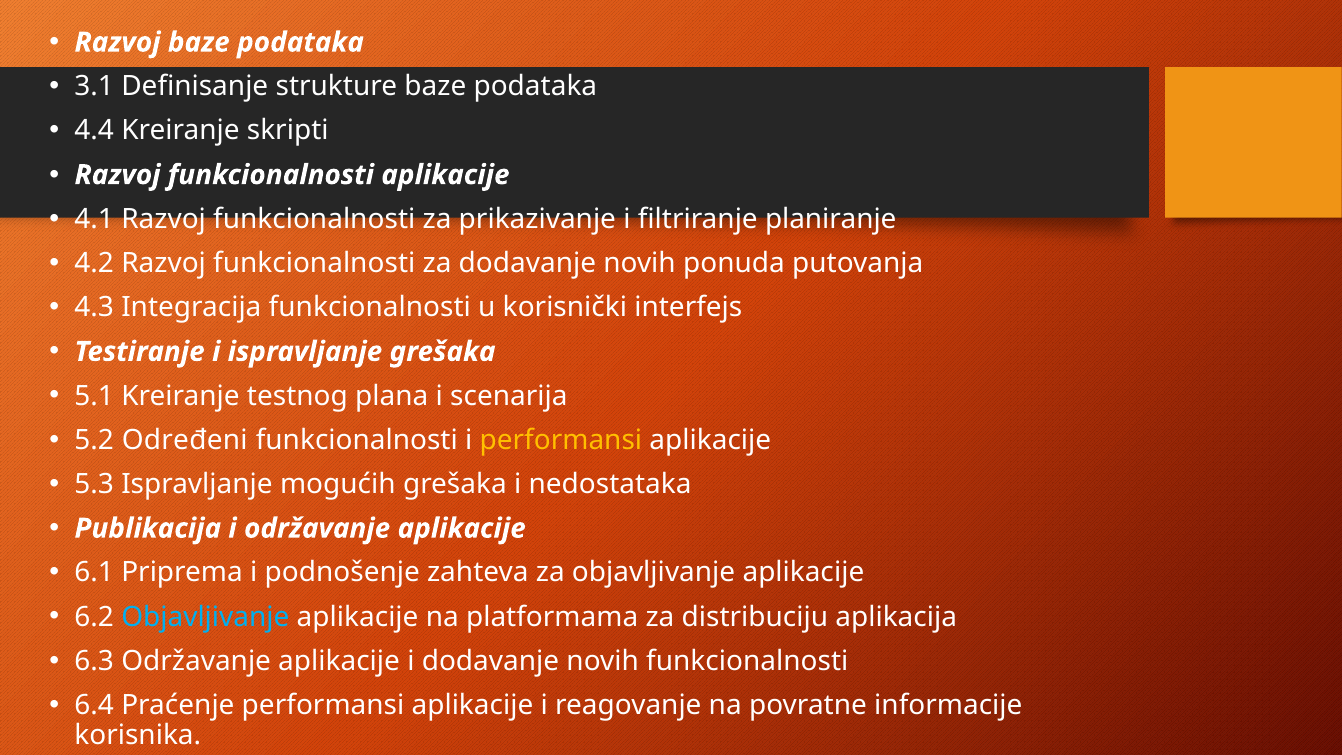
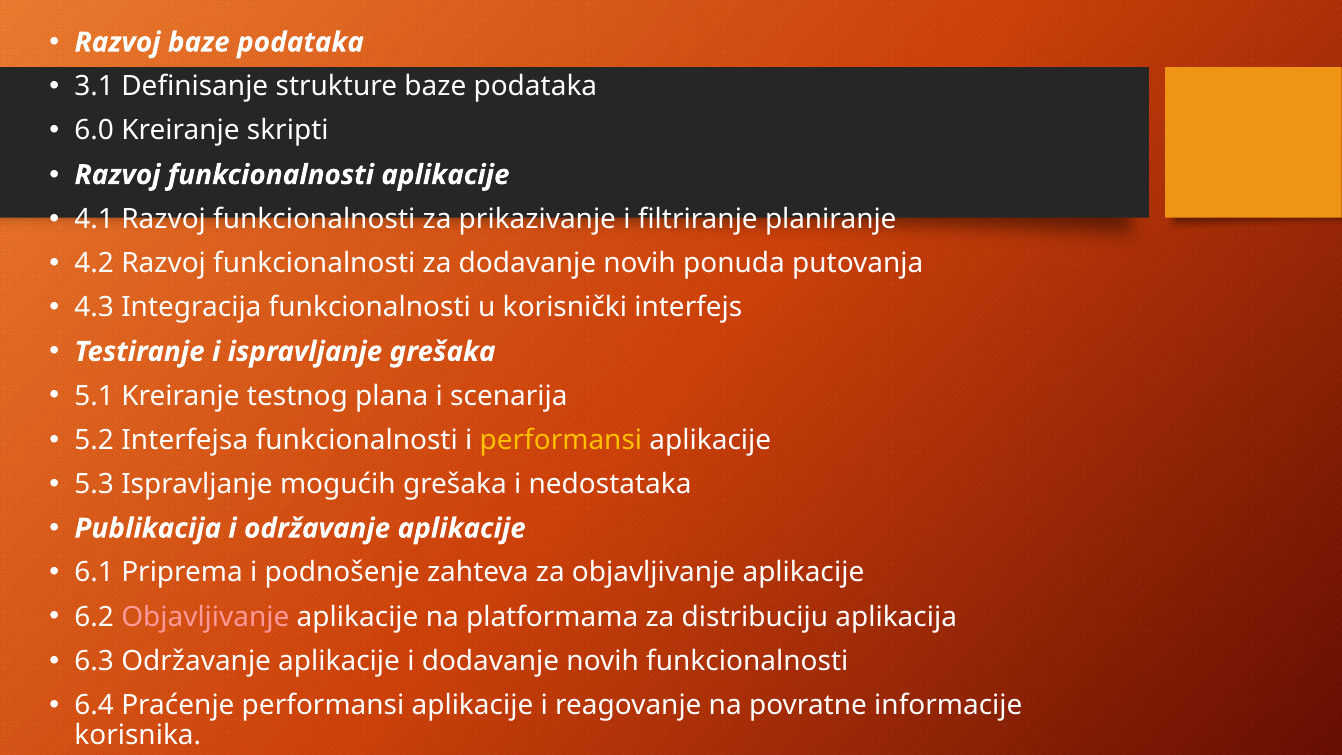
4.4: 4.4 -> 6.0 (94, 131)
Određeni: Određeni -> Interfejsa (185, 440)
Objavljivanje colour: light blue -> pink (205, 617)
